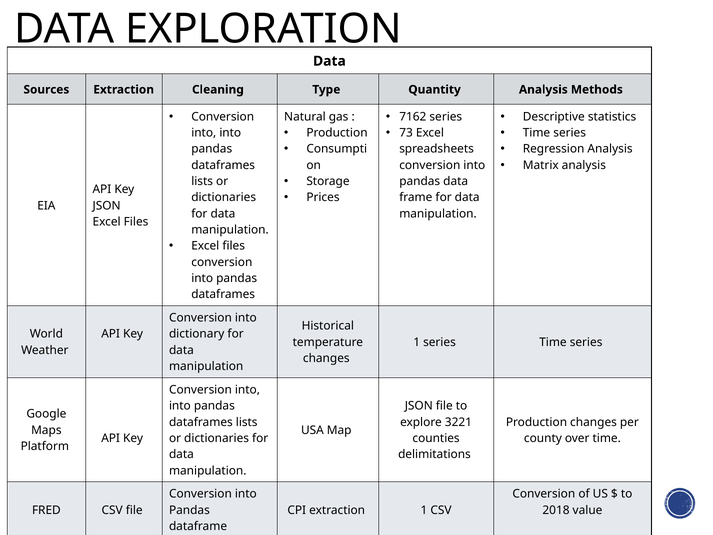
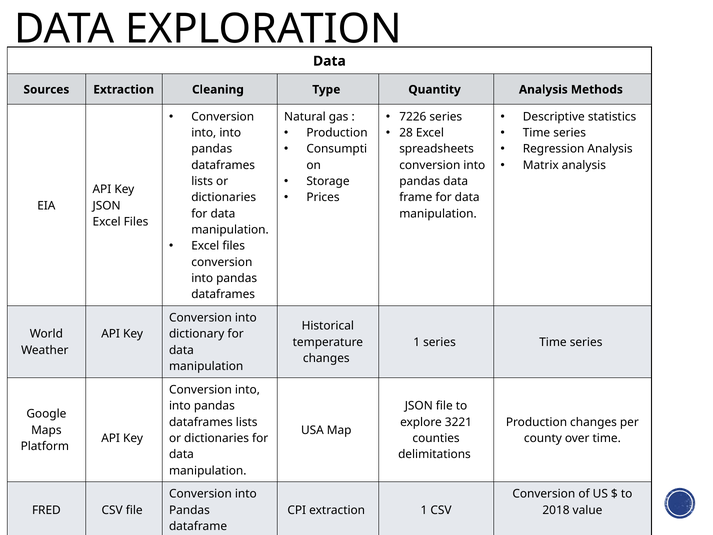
7162: 7162 -> 7226 (413, 117)
73: 73 -> 28 (406, 133)
